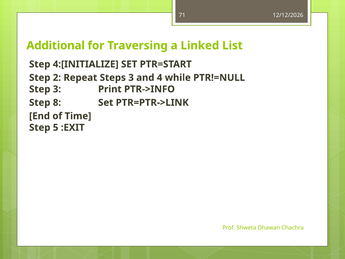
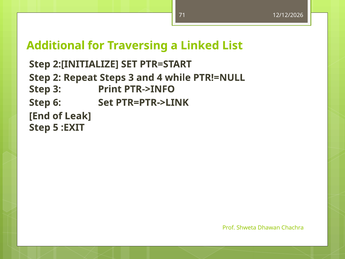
4:[INITIALIZE: 4:[INITIALIZE -> 2:[INITIALIZE (86, 64)
8: 8 -> 6 (57, 103)
Time: Time -> Leak (78, 116)
